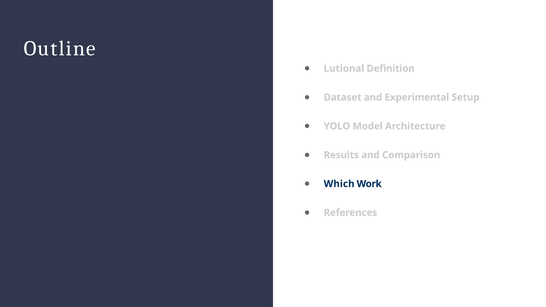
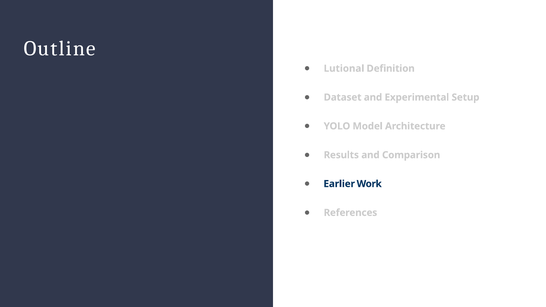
Which: Which -> Earlier (339, 184)
